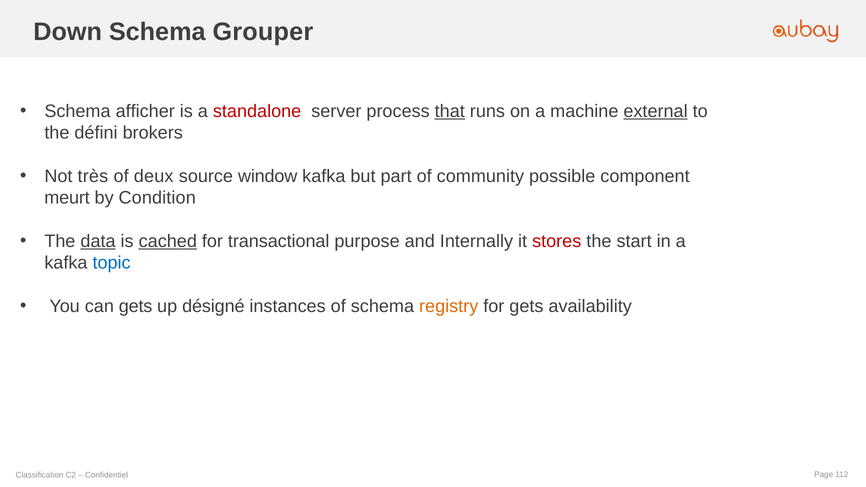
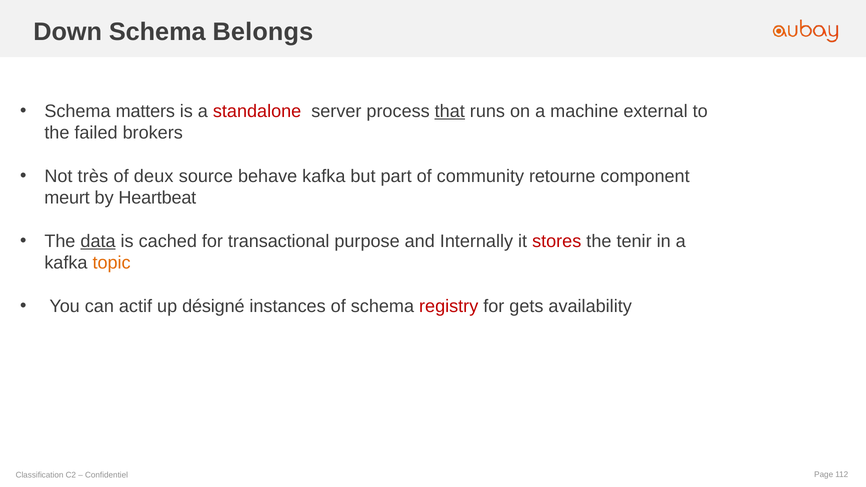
Grouper: Grouper -> Belongs (263, 32)
afficher: afficher -> matters (145, 111)
external underline: present -> none (656, 111)
défini: défini -> failed (96, 133)
window: window -> behave (268, 176)
possible: possible -> retourne (562, 176)
Condition: Condition -> Heartbeat (157, 198)
cached underline: present -> none (168, 241)
start: start -> tenir (634, 241)
topic colour: blue -> orange (112, 263)
can gets: gets -> actif (135, 306)
registry colour: orange -> red (449, 306)
